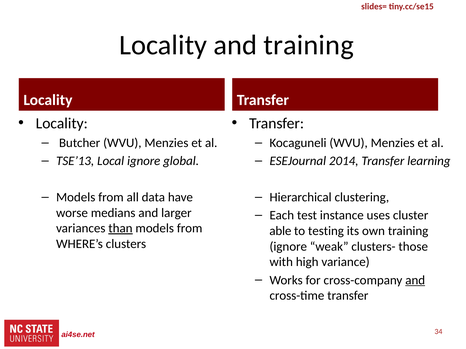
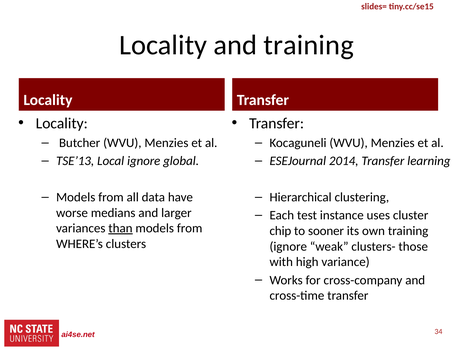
able: able -> chip (280, 231)
testing: testing -> sooner (326, 231)
and underline: present -> none (415, 280)
